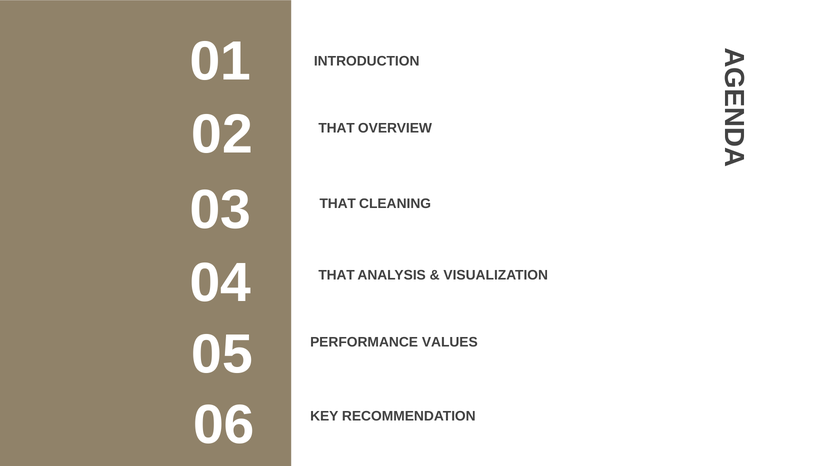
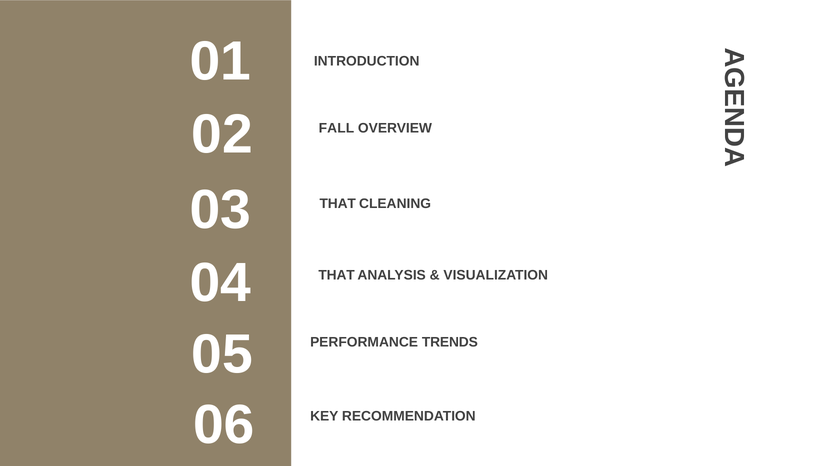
THAT: THAT -> FALL (336, 128)
VALUES: VALUES -> TRENDS (450, 342)
